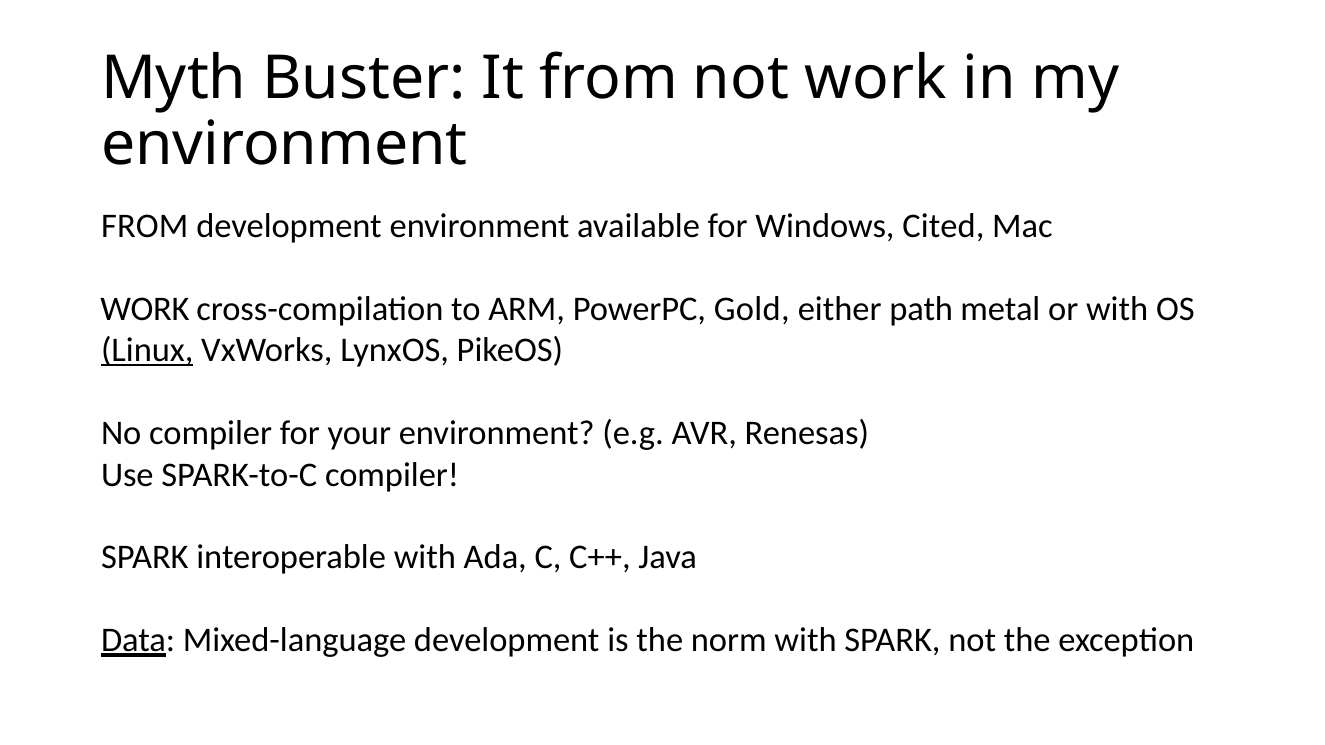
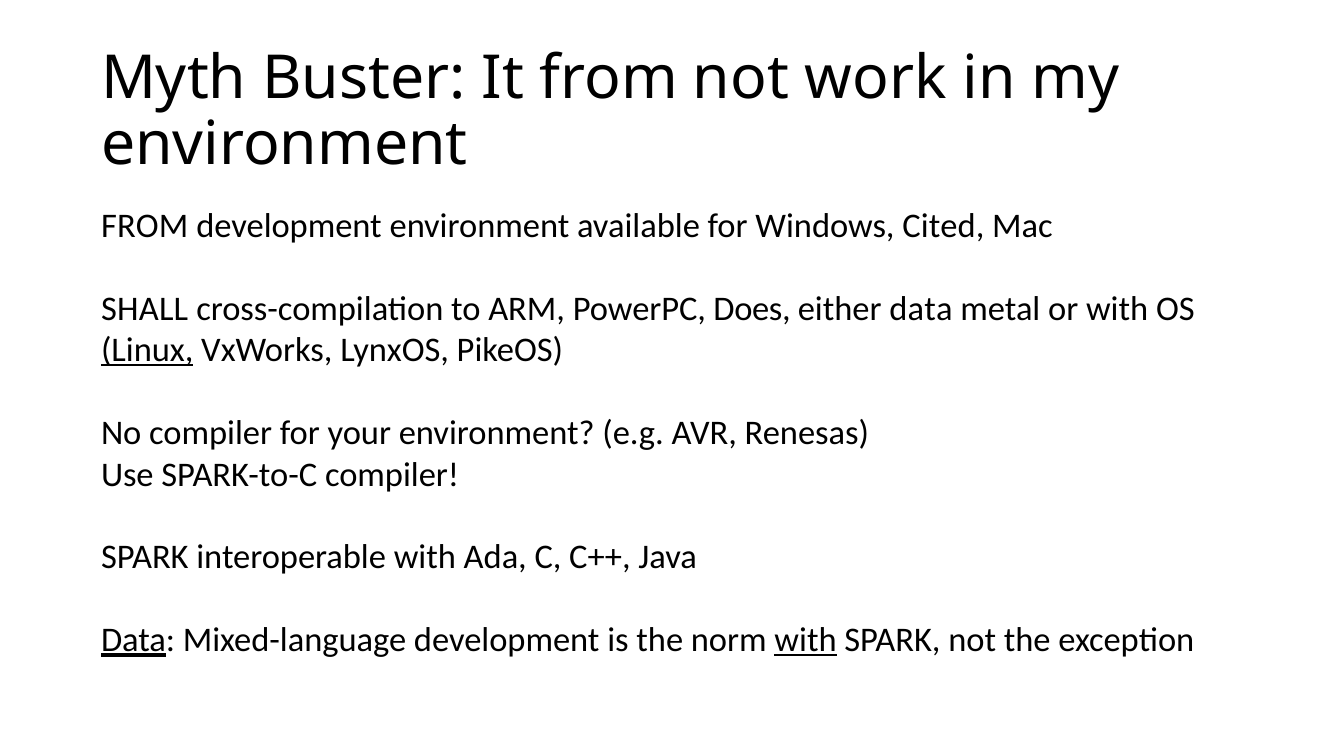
WORK: WORK -> SHALL (145, 309)
Gold: Gold -> Does (752, 309)
either path: path -> data (921, 309)
with underline: none -> present (806, 640)
